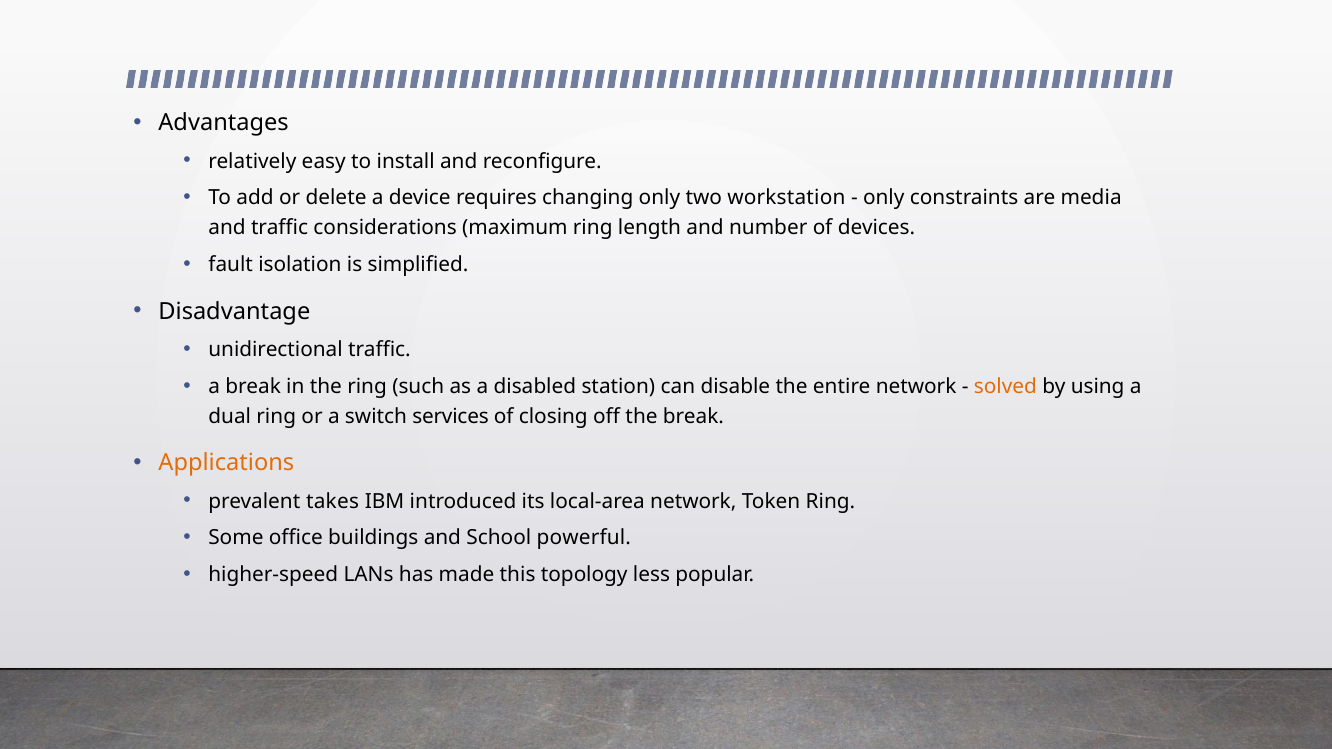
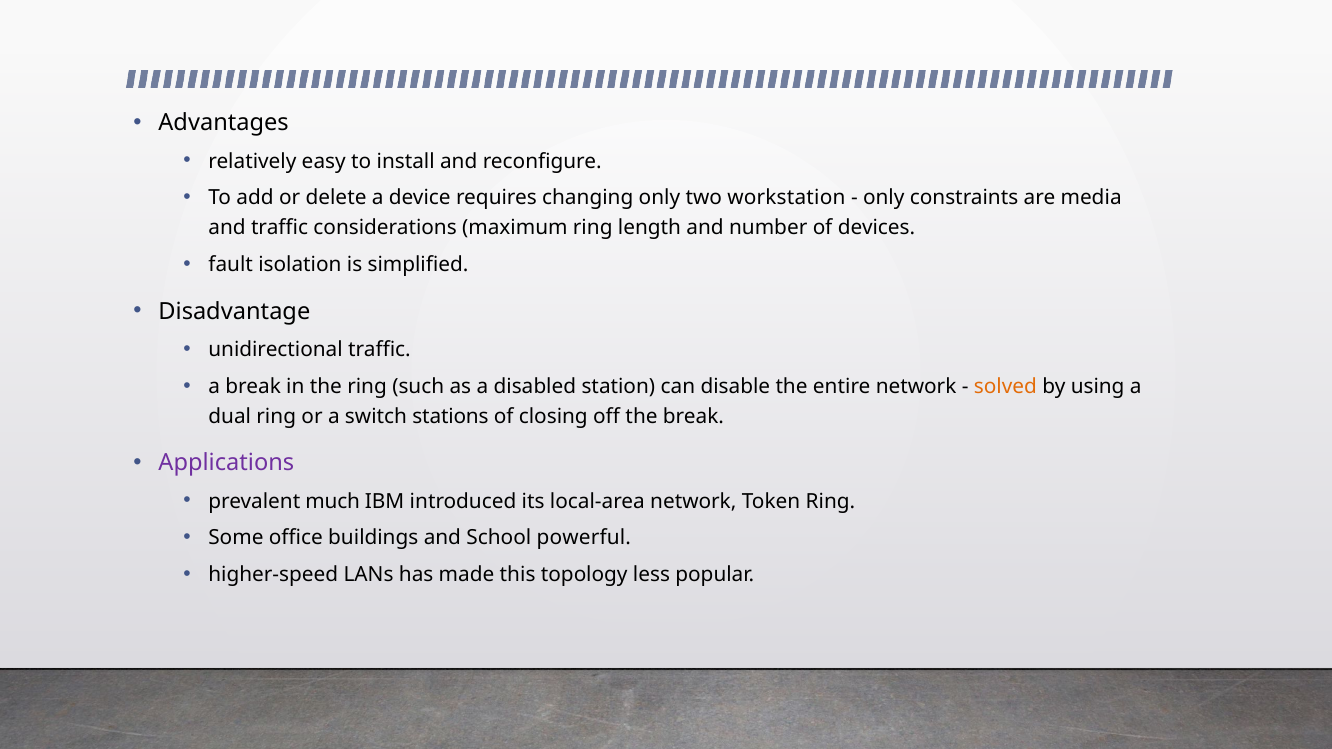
services: services -> stations (451, 417)
Applications colour: orange -> purple (226, 463)
takes: takes -> much (333, 501)
